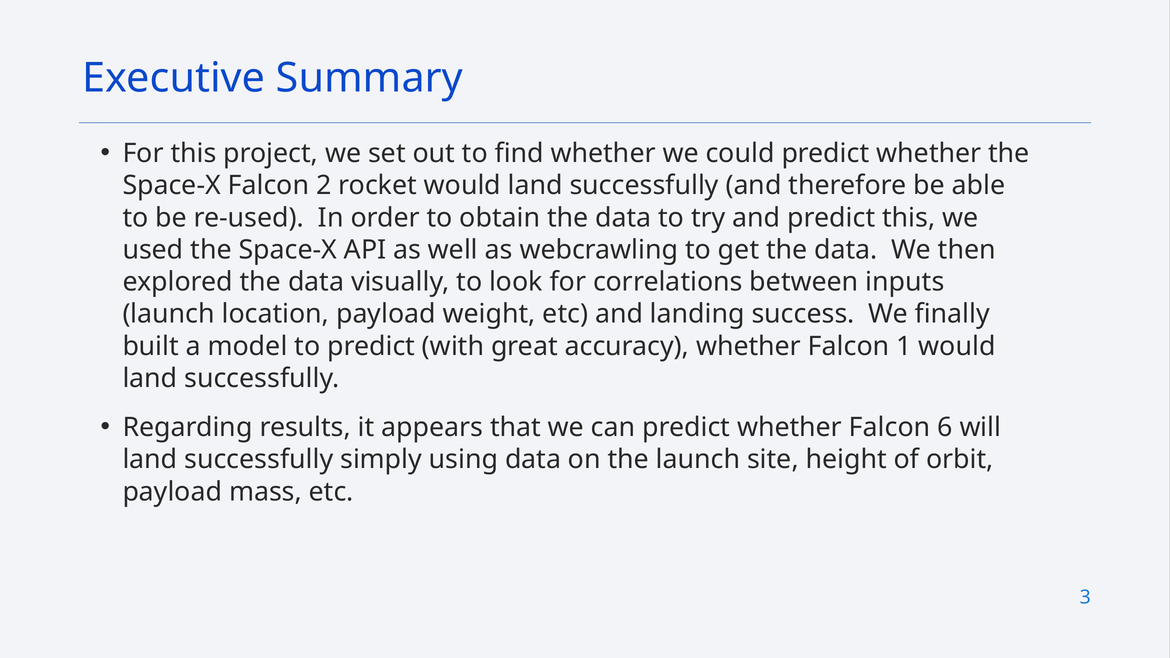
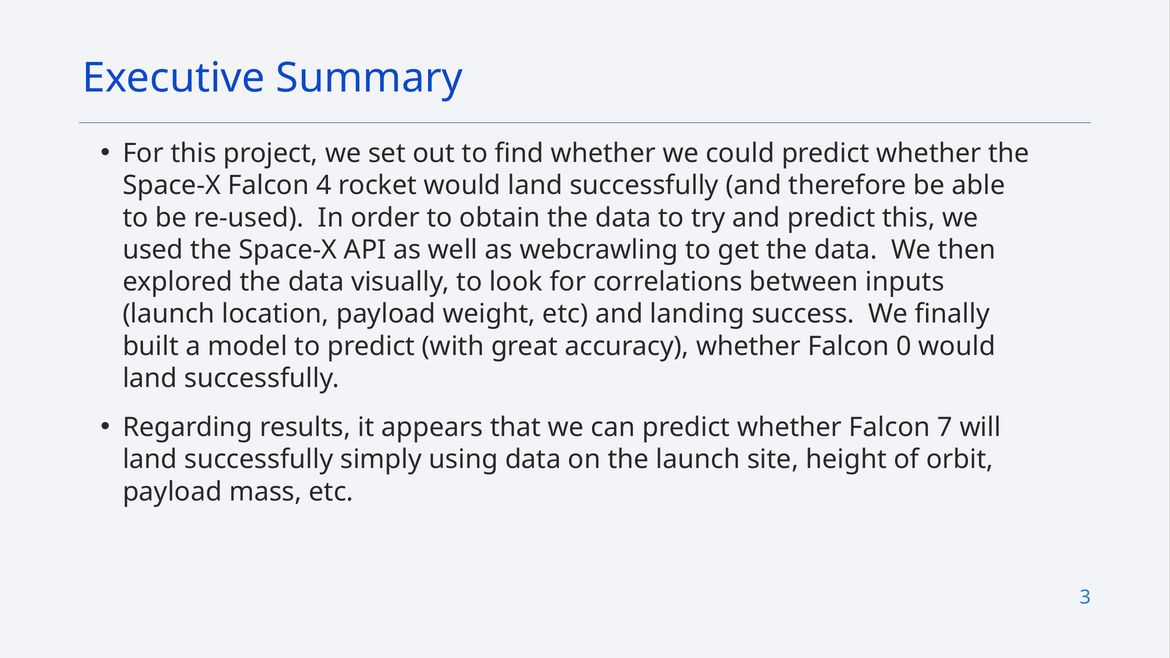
2: 2 -> 4 (324, 186)
1: 1 -> 0 (904, 346)
6: 6 -> 7 (945, 428)
